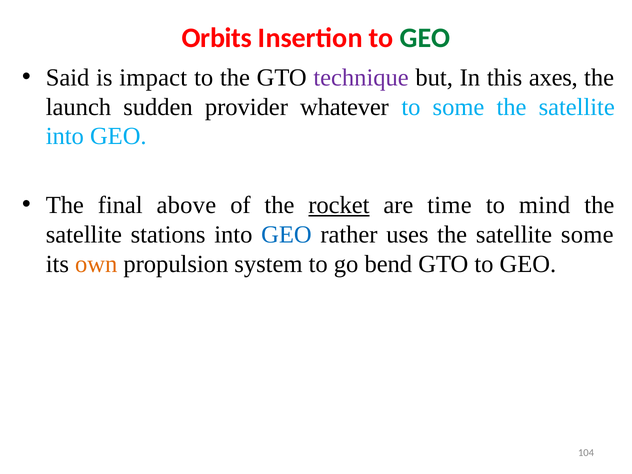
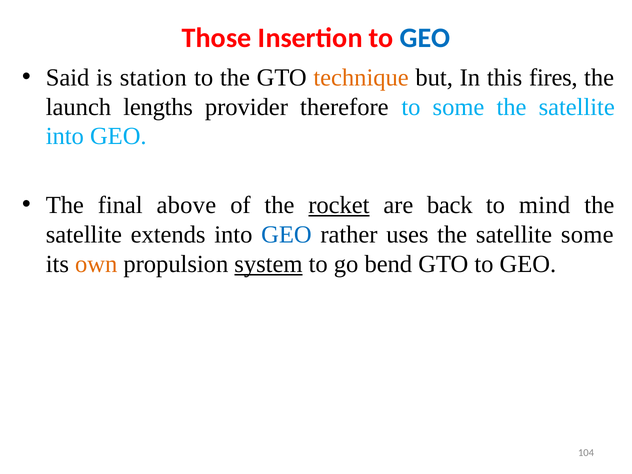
Orbits: Orbits -> Those (217, 38)
GEO colour: green -> blue (425, 38)
impact: impact -> station (153, 78)
technique colour: purple -> orange (361, 78)
axes: axes -> fires (553, 78)
sudden: sudden -> lengths (158, 107)
whatever: whatever -> therefore (344, 107)
time: time -> back (450, 205)
stations: stations -> extends (168, 235)
system underline: none -> present (268, 264)
